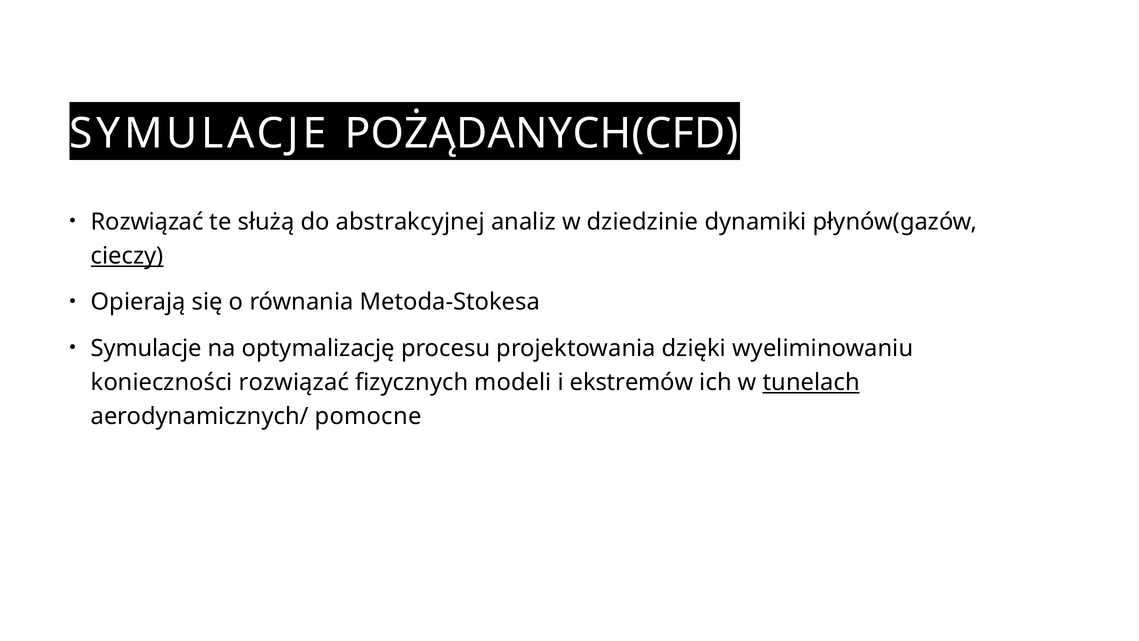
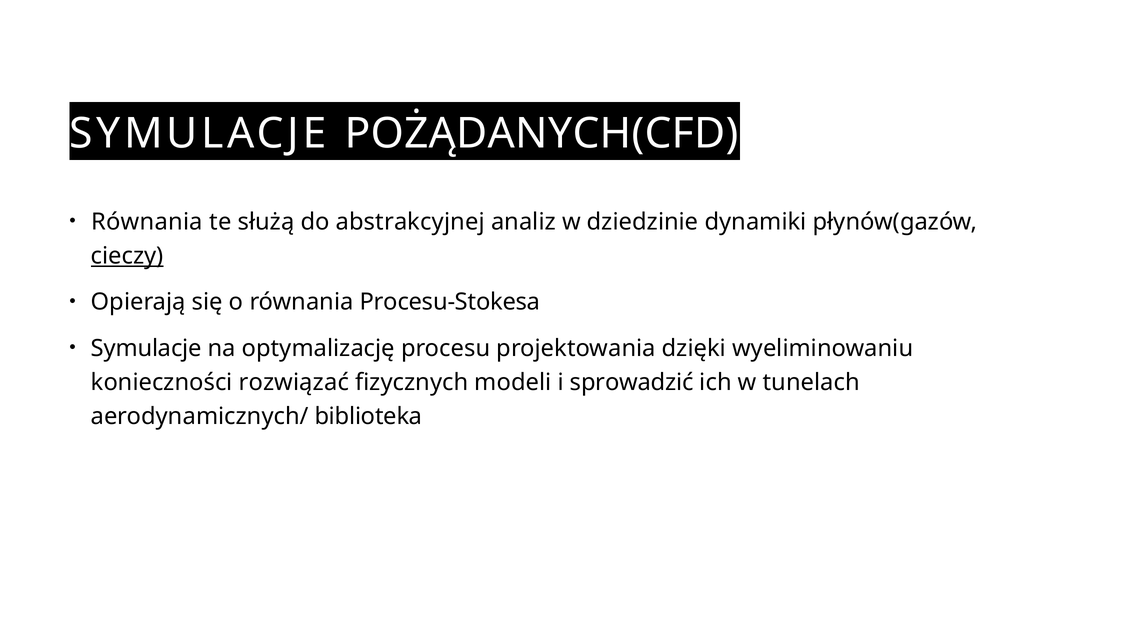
Rozwiązać: Rozwiązać -> Równania (147, 222)
Metoda-Stokesa: Metoda-Stokesa -> Procesu-Stokesa (450, 302)
ekstremów: ekstremów -> sprowadzić (632, 382)
tunelach underline: present -> none (811, 382)
pomocne: pomocne -> biblioteka (368, 416)
